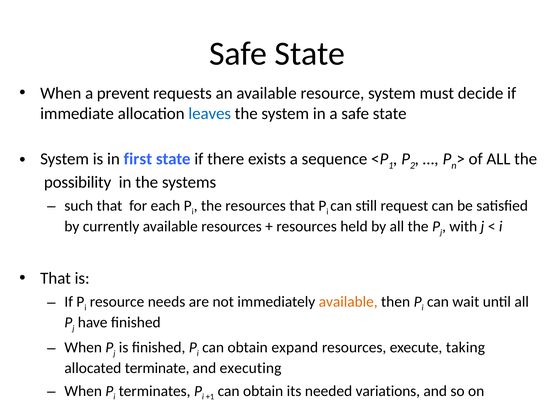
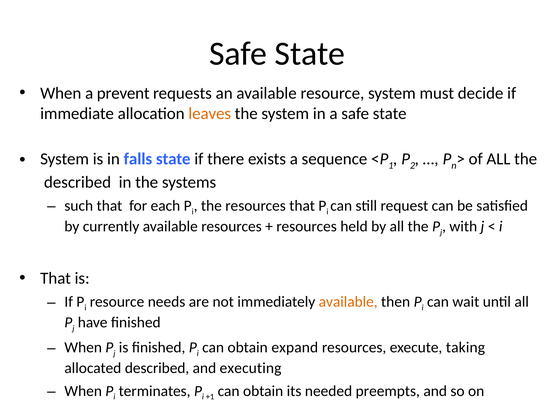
leaves colour: blue -> orange (210, 114)
first: first -> falls (138, 159)
possibility: possibility -> described (78, 182)
allocated terminate: terminate -> described (157, 369)
variations: variations -> preempts (388, 391)
